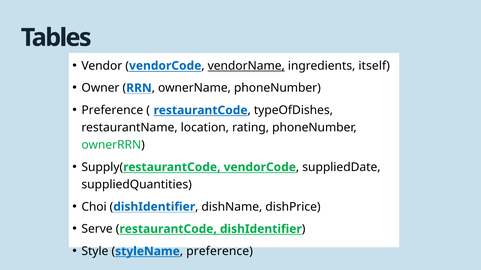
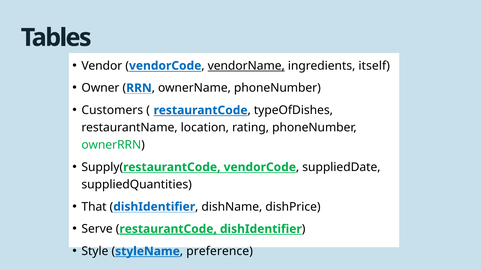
Preference: Preference -> Customers (112, 111)
Choi: Choi -> That (94, 207)
restaurantCode underline: none -> present (168, 229)
